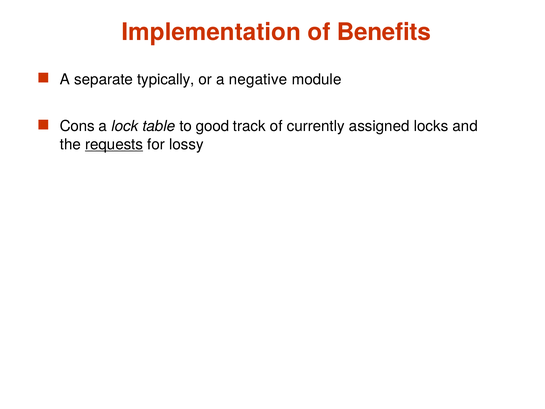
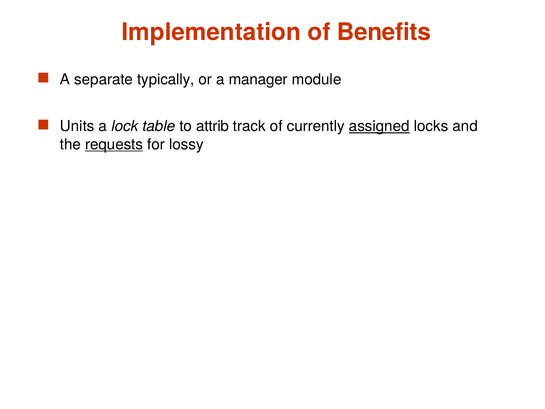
negative: negative -> manager (258, 79)
Cons: Cons -> Units (77, 126)
good: good -> attrib (213, 126)
assigned underline: none -> present (379, 126)
